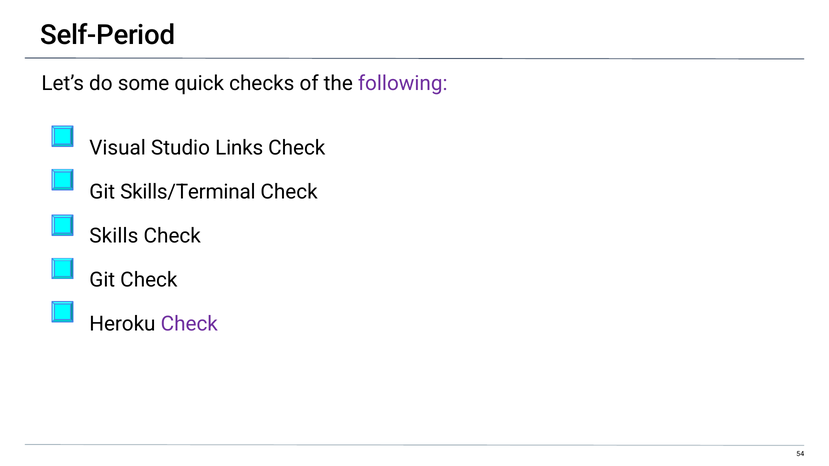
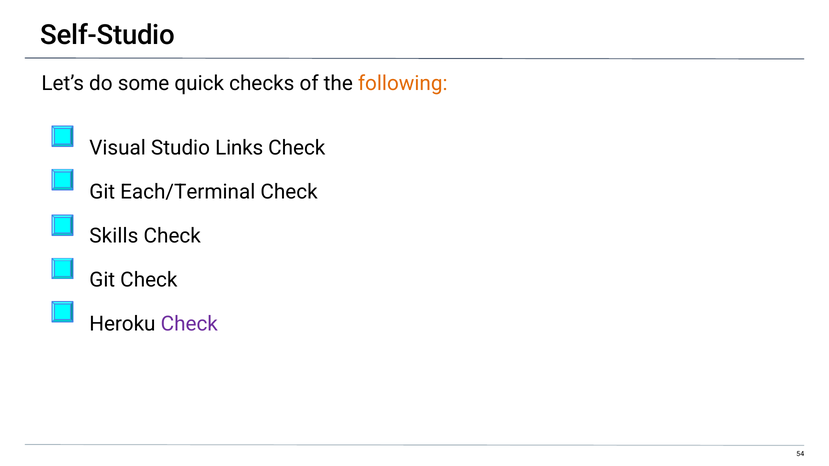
Self-Period: Self-Period -> Self-Studio (108, 35)
following colour: purple -> orange (403, 83)
Skills/Terminal: Skills/Terminal -> Each/Terminal (188, 192)
